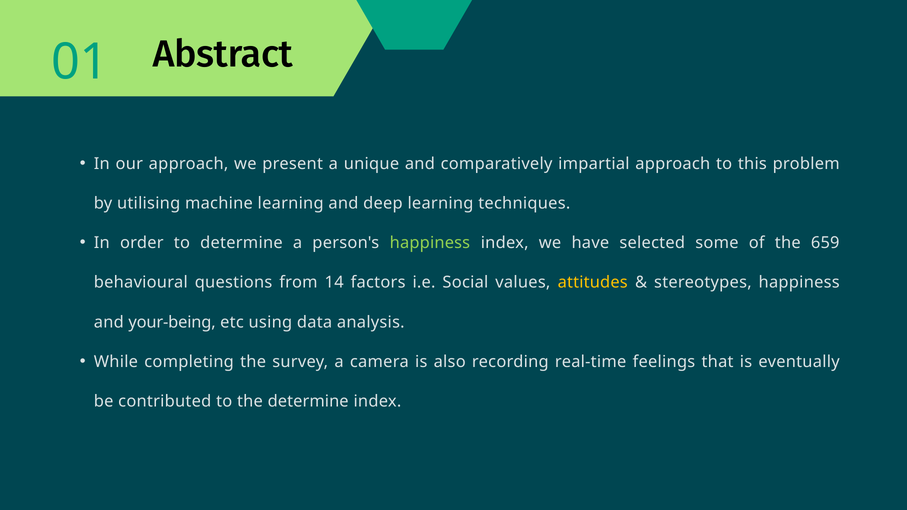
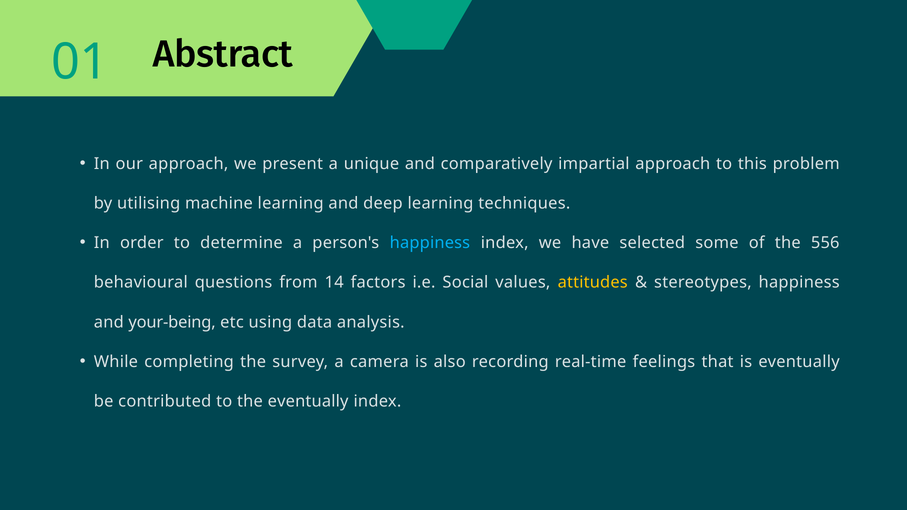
happiness colour: light green -> light blue (430, 243)
659: 659 -> 556 (825, 243)
the determine: determine -> eventually (308, 402)
